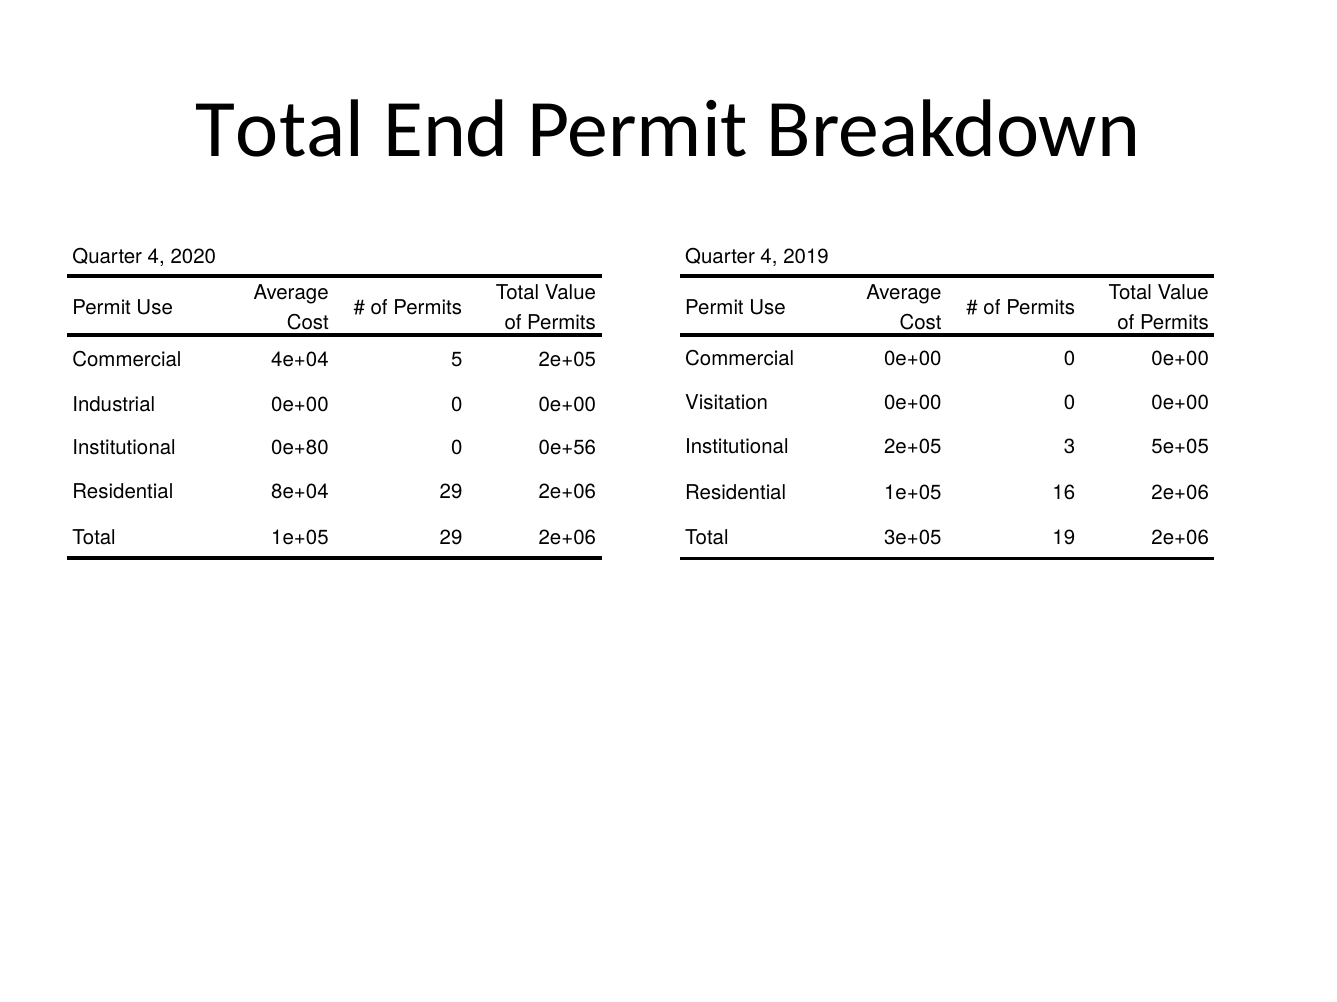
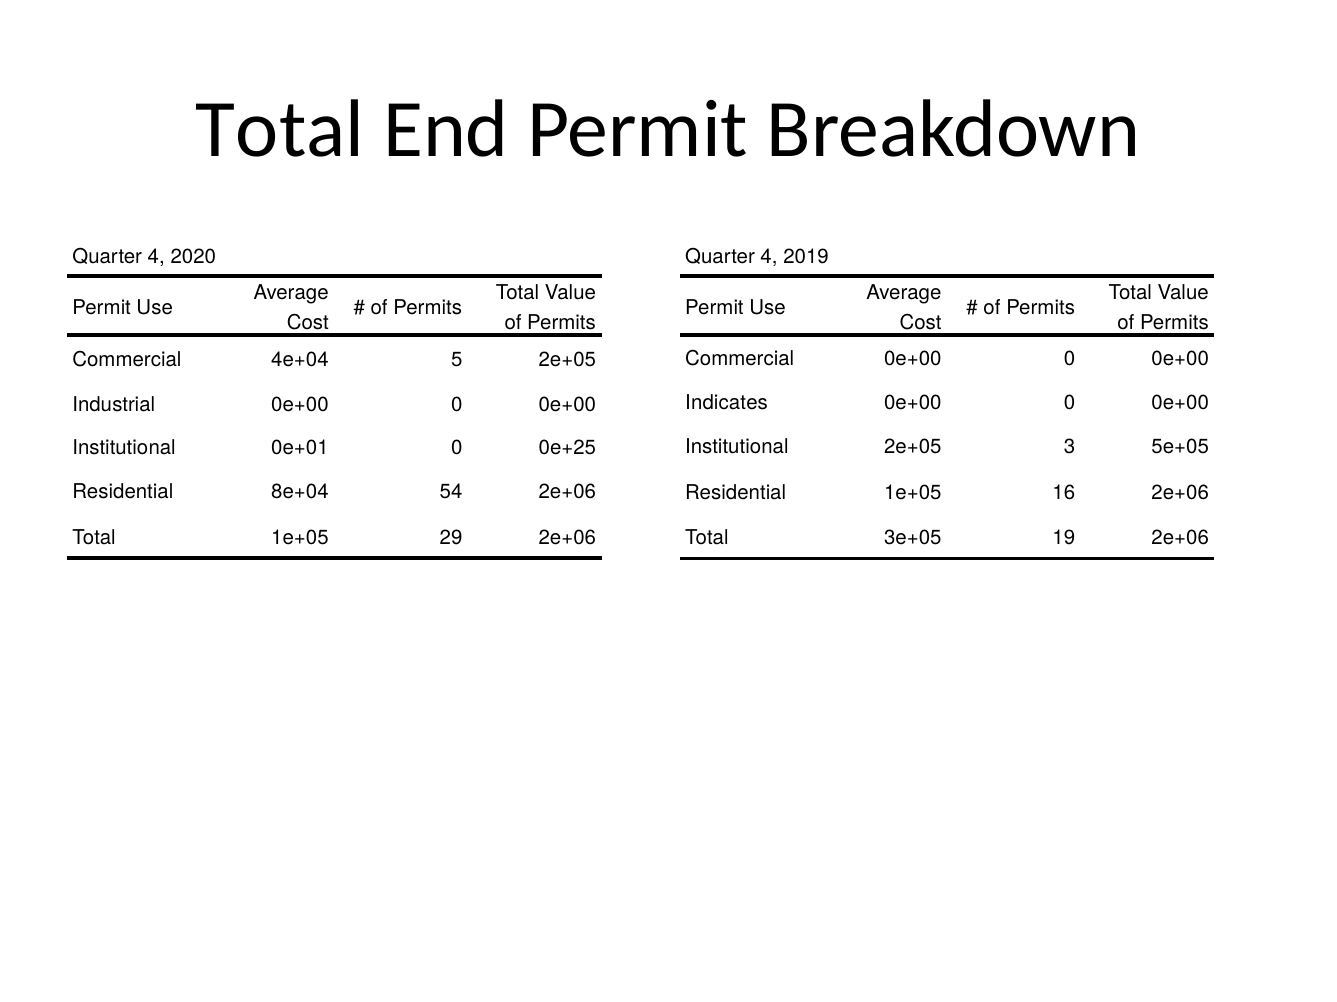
Visitation: Visitation -> Indicates (727, 403)
0e+80: 0e+80 -> 0e+01 (300, 448)
0e+56: 0e+56 -> 0e+25 (567, 448)
8e+04 29: 29 -> 54 (451, 492)
